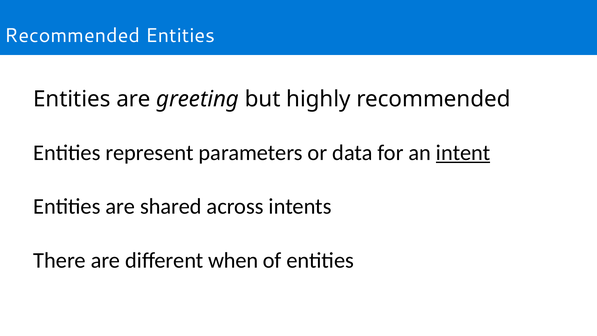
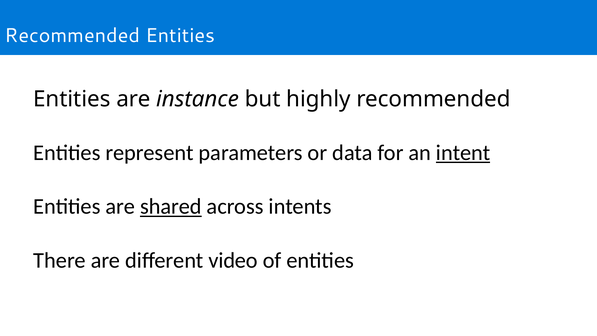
greeting: greeting -> instance (198, 99)
shared underline: none -> present (171, 206)
when: when -> video (233, 260)
